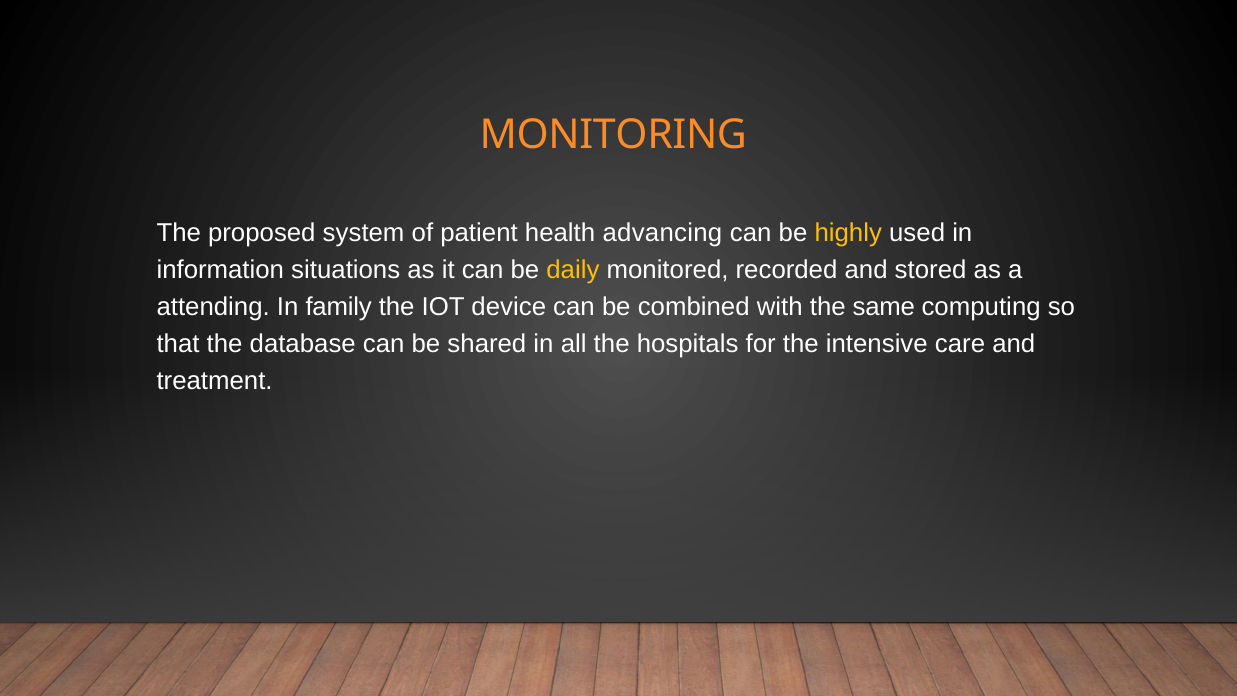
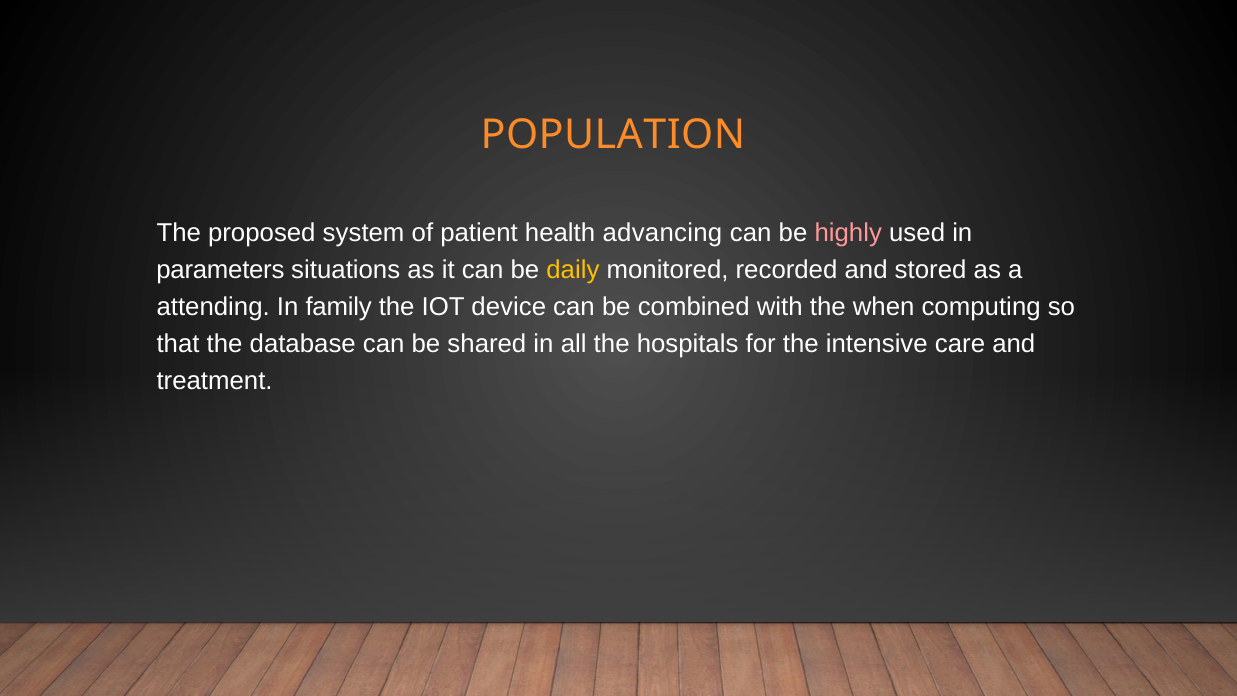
MONITORING: MONITORING -> POPULATION (613, 135)
highly colour: yellow -> pink (848, 233)
information: information -> parameters (220, 270)
same: same -> when (884, 307)
